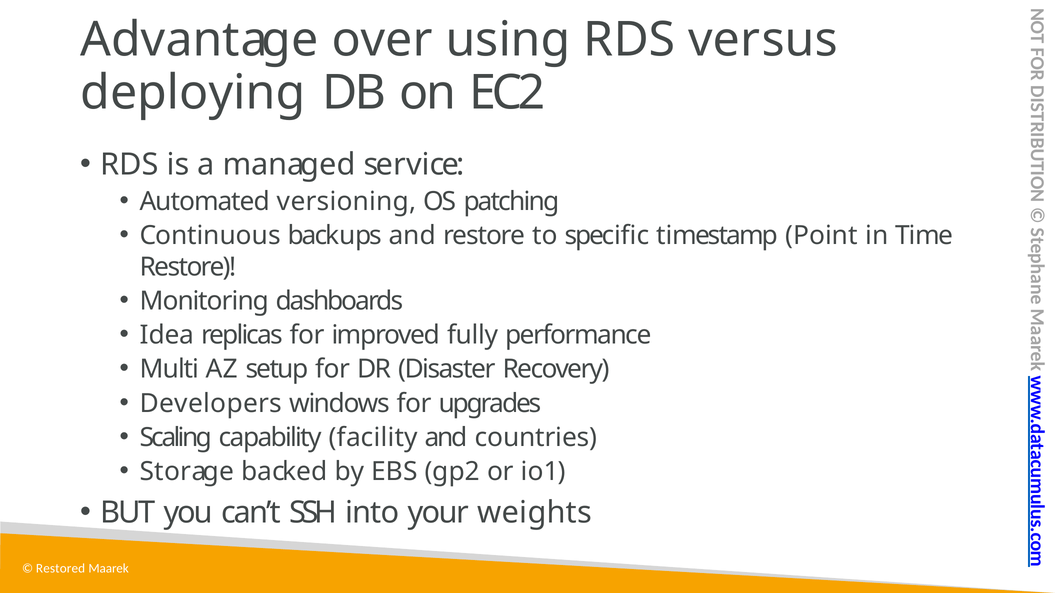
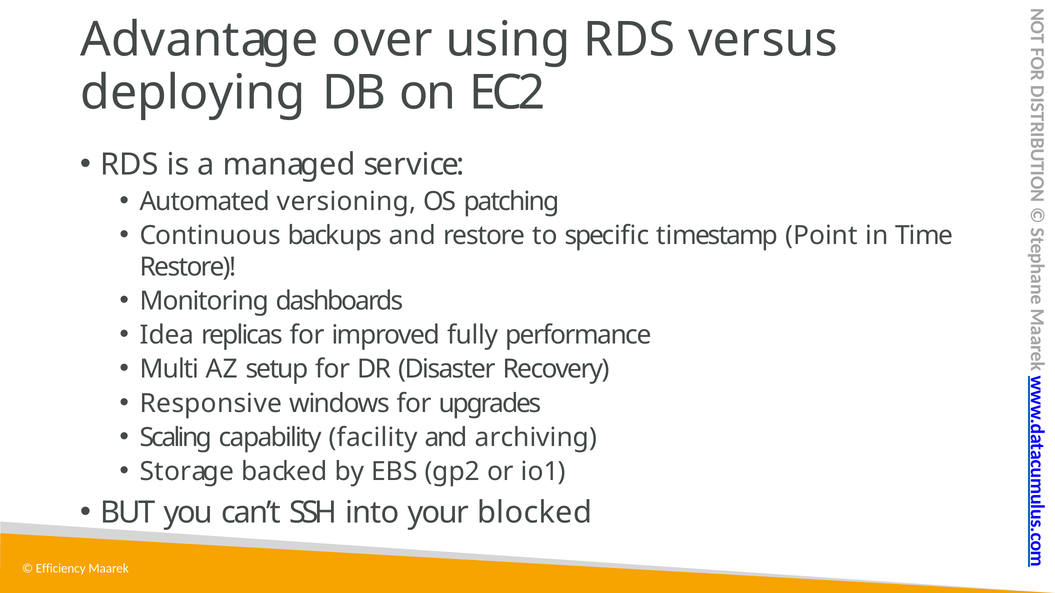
Developers: Developers -> Responsive (211, 404)
countries: countries -> archiving (536, 438)
weights: weights -> blocked (535, 513)
Restored: Restored -> Efficiency (61, 569)
